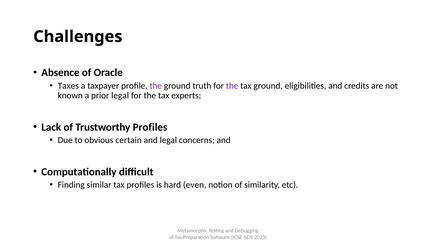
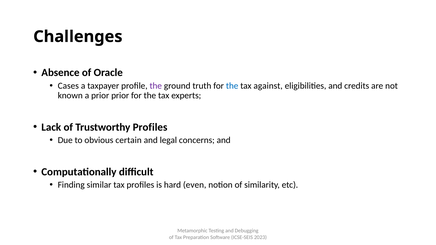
Taxes: Taxes -> Cases (68, 86)
the colour: purple -> blue (232, 86)
tax ground: ground -> against (268, 86)
prior legal: legal -> prior (120, 96)
